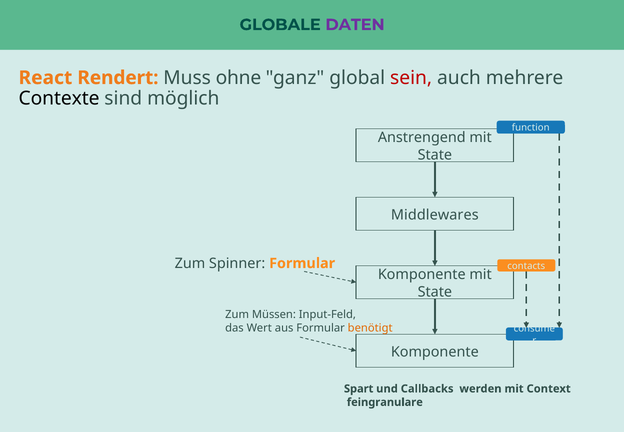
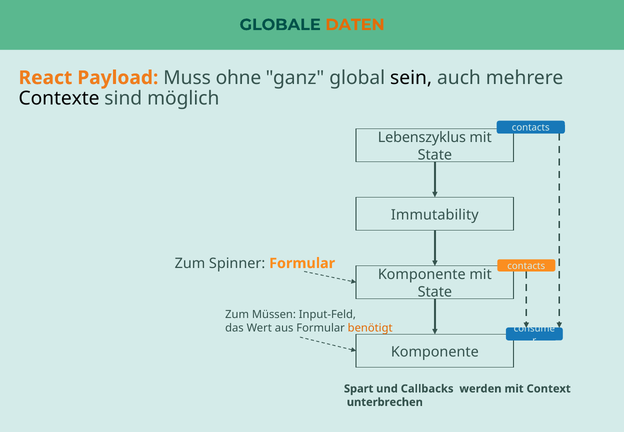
DATEN colour: purple -> orange (355, 25)
Rendert: Rendert -> Payload (118, 78)
sein colour: red -> black (411, 78)
function: function -> contacts (531, 128)
Anstrengend: Anstrengend -> Lebenszyklus (422, 138)
Middlewares: Middlewares -> Immutability (435, 215)
feingranulare: feingranulare -> unterbrechen (385, 402)
